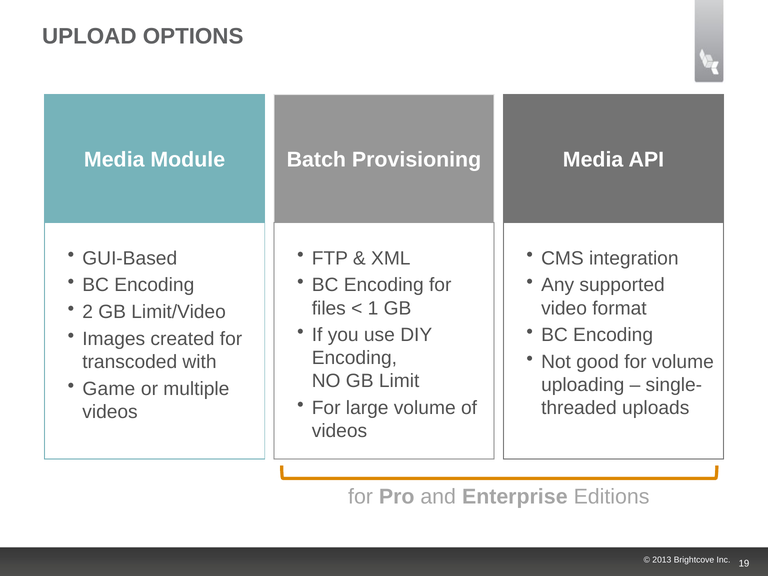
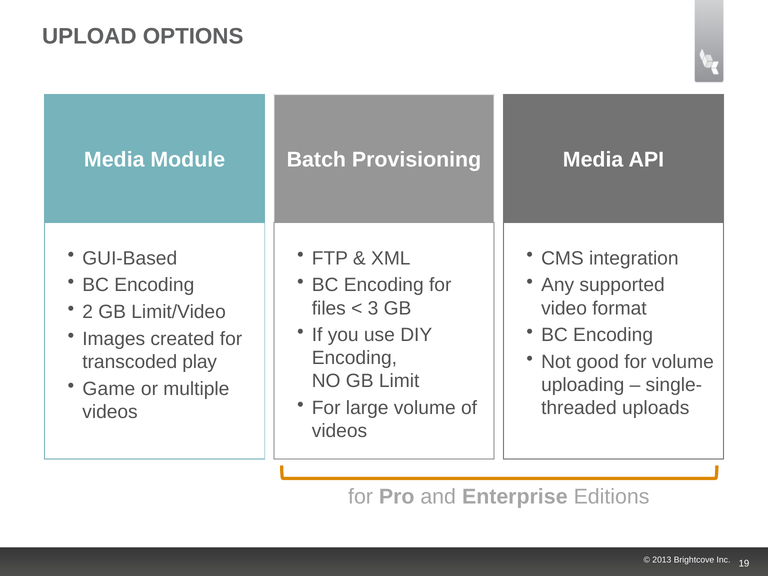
1: 1 -> 3 (373, 308)
with: with -> play (200, 362)
